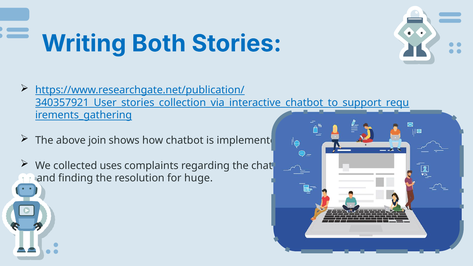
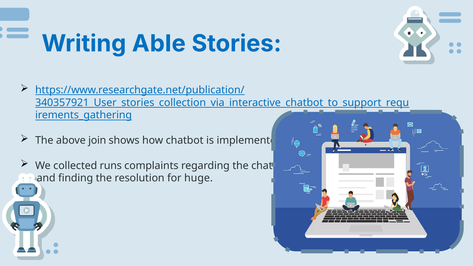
Both: Both -> Able (159, 44)
uses: uses -> runs (111, 166)
